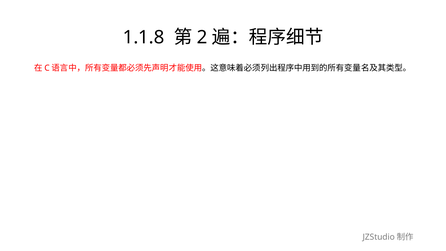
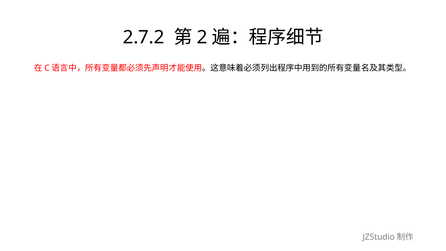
1.1.8: 1.1.8 -> 2.7.2 (144, 37)
